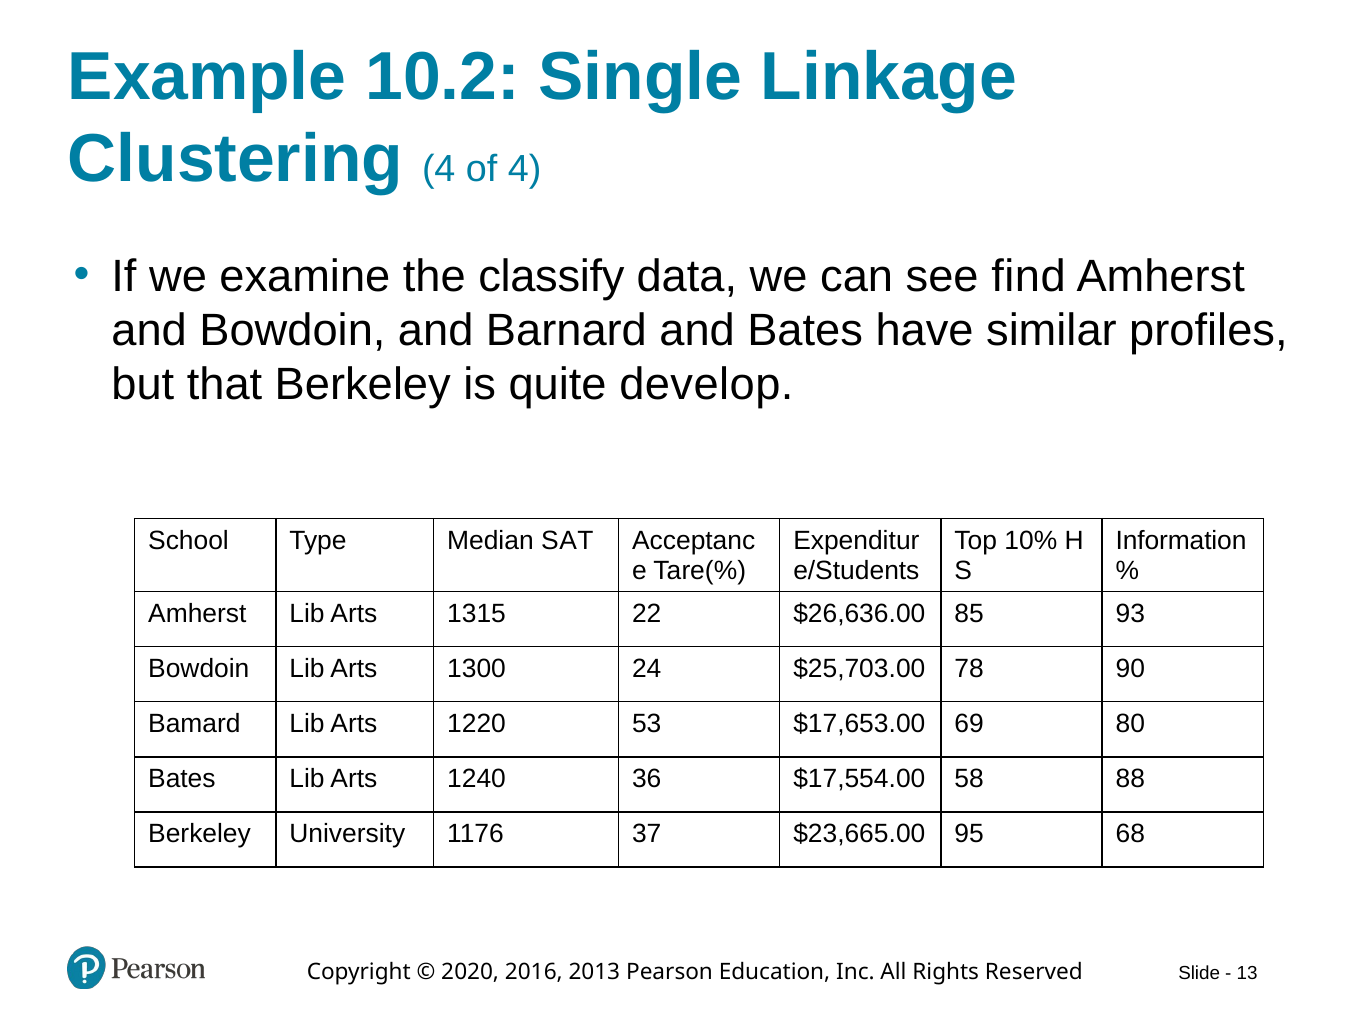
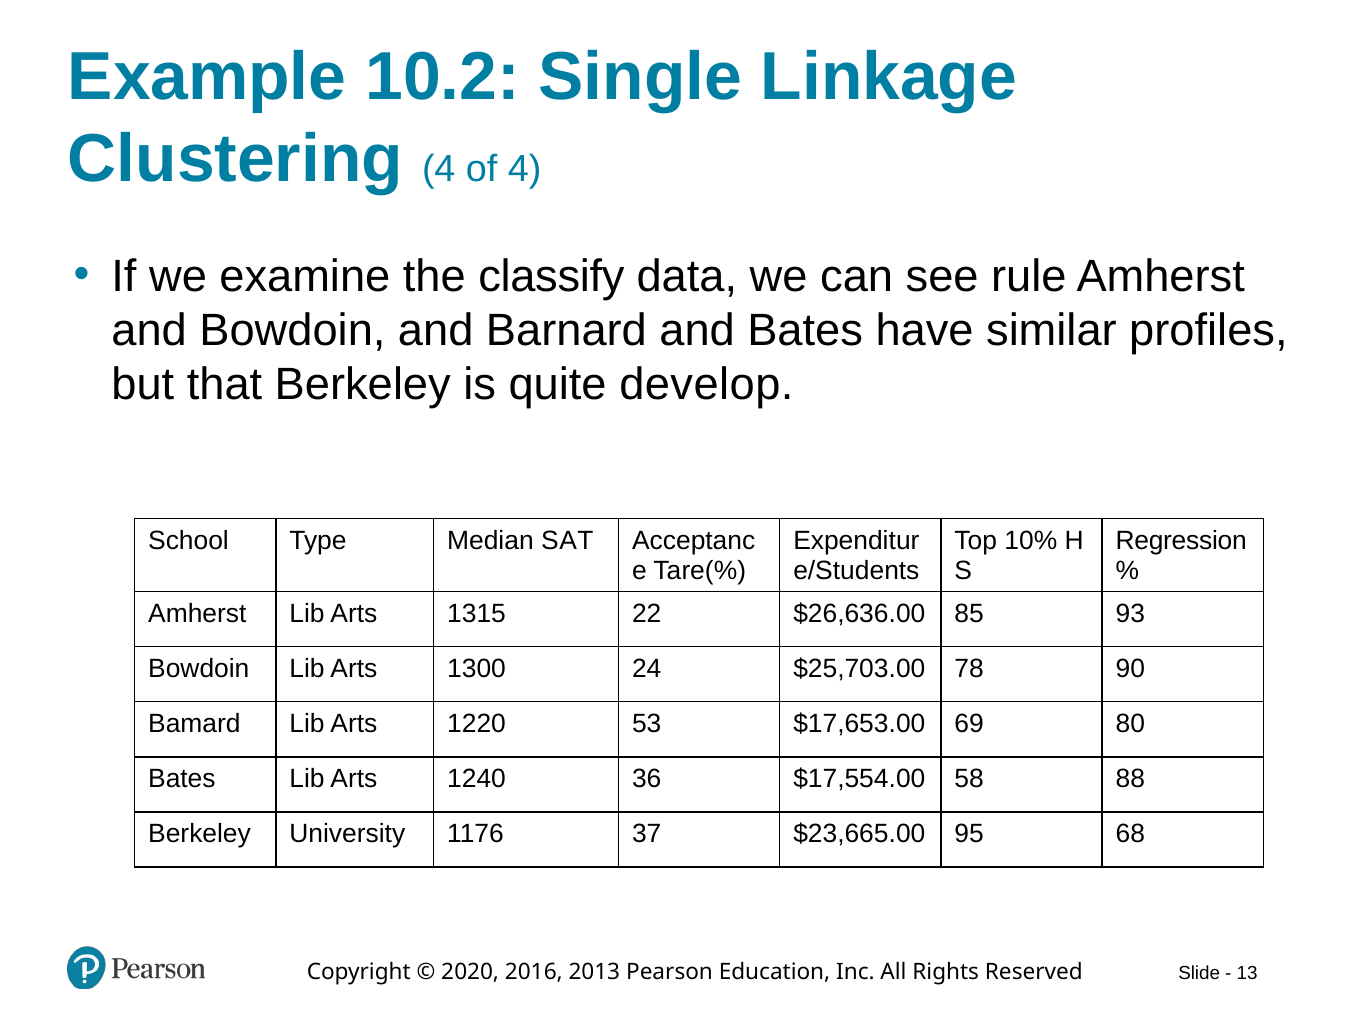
find: find -> rule (1029, 276)
Information: Information -> Regression (1181, 541)
